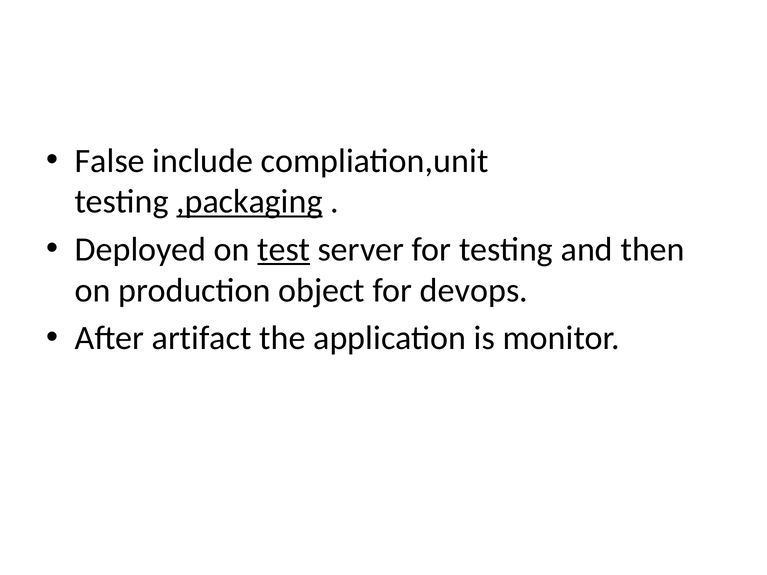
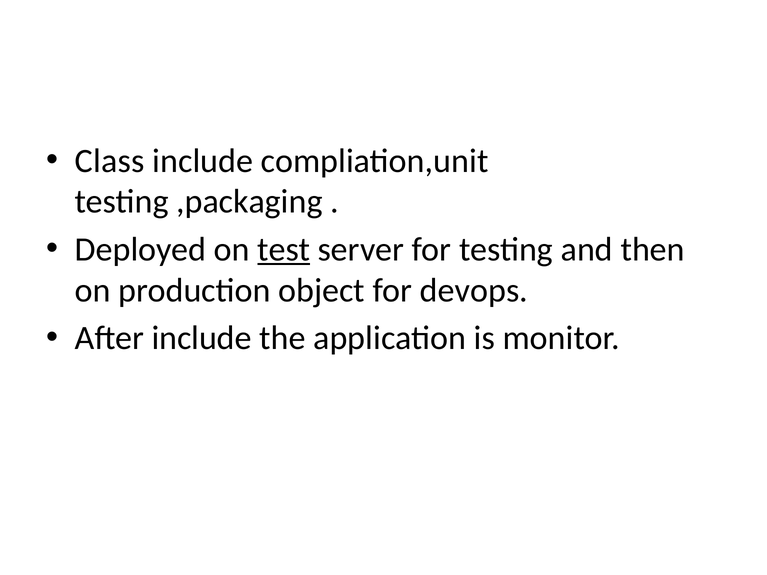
False: False -> Class (110, 161)
,packaging underline: present -> none (249, 202)
After artifact: artifact -> include (202, 338)
